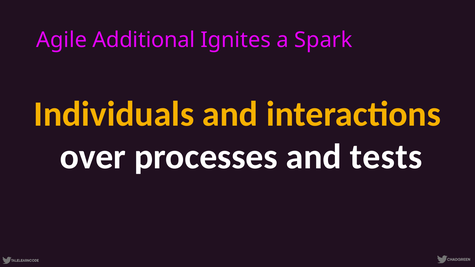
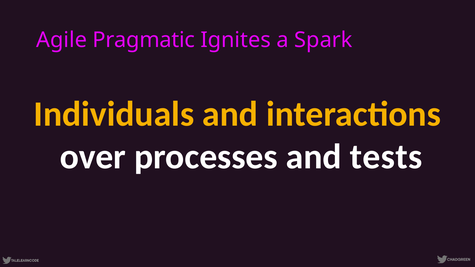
Additional: Additional -> Pragmatic (144, 40)
